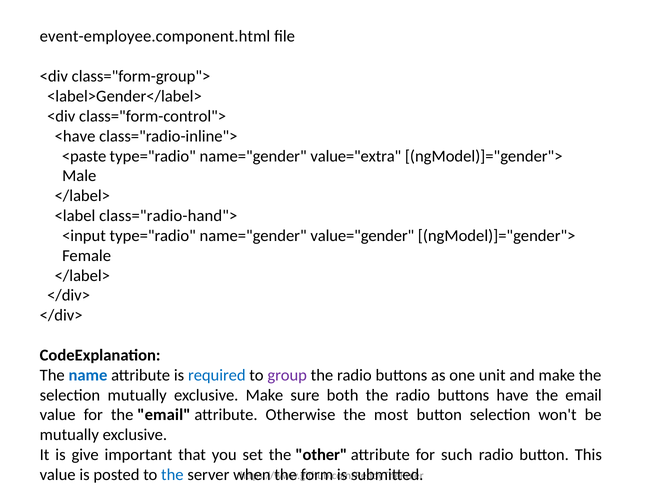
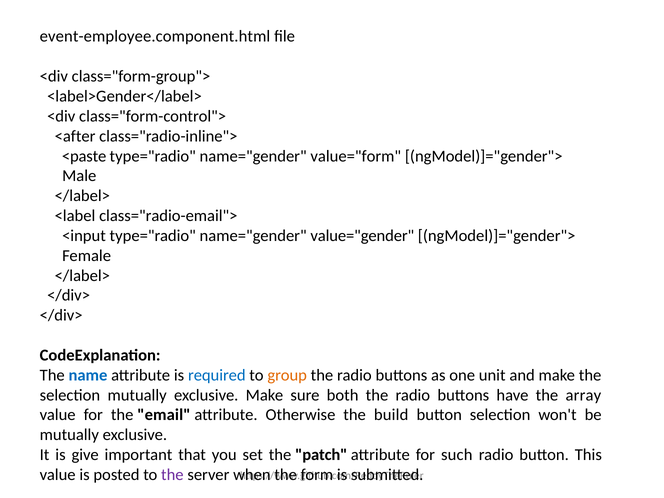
<have: <have -> <after (75, 136)
value="extra: value="extra -> value="form (356, 156)
class="radio-hand">: class="radio-hand"> -> class="radio-email"> (168, 216)
group colour: purple -> orange (287, 375)
have the email: email -> array (583, 395)
most: most -> build (391, 415)
other: other -> patch (321, 455)
the colour: blue -> purple (172, 475)
